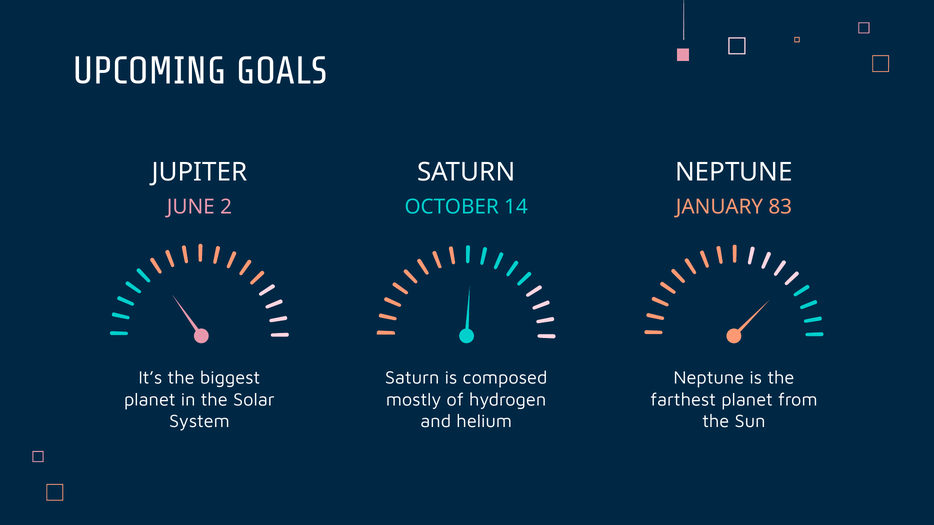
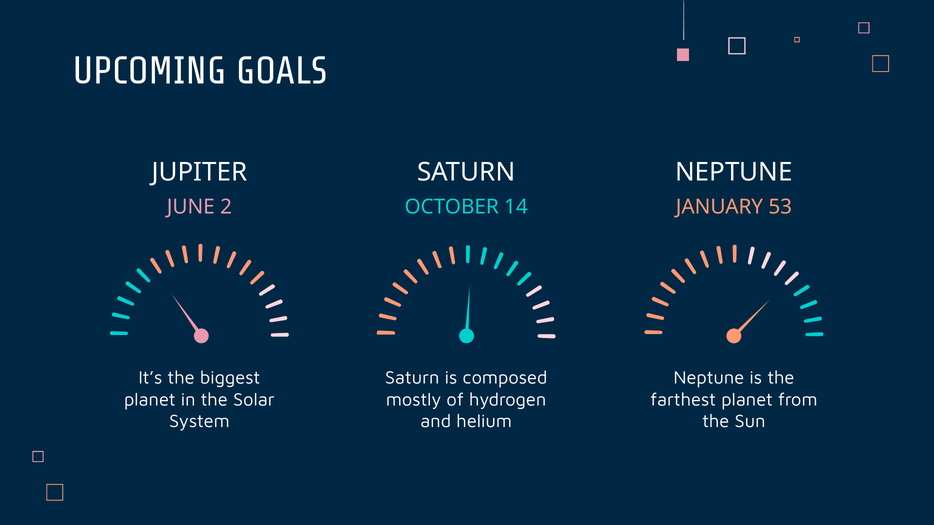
83: 83 -> 53 (780, 207)
